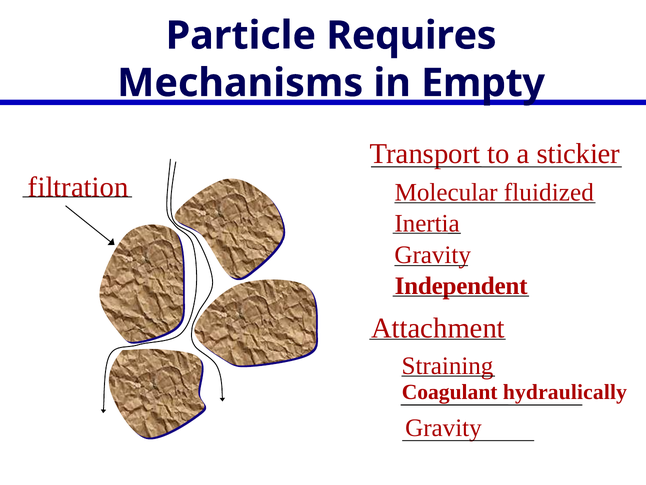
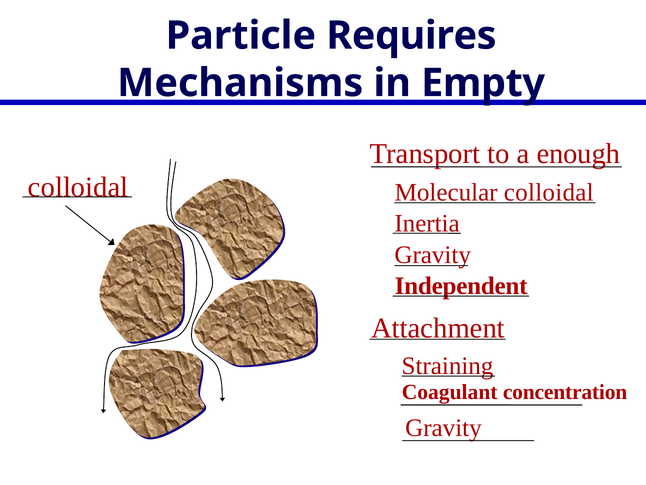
stickier: stickier -> enough (578, 154)
filtration: filtration -> colloidal (78, 187)
Molecular fluidized: fluidized -> colloidal (549, 192)
hydraulically: hydraulically -> concentration (565, 392)
